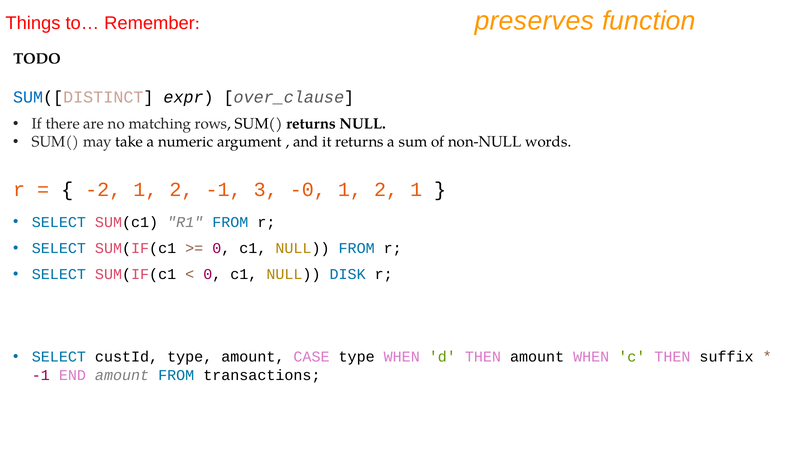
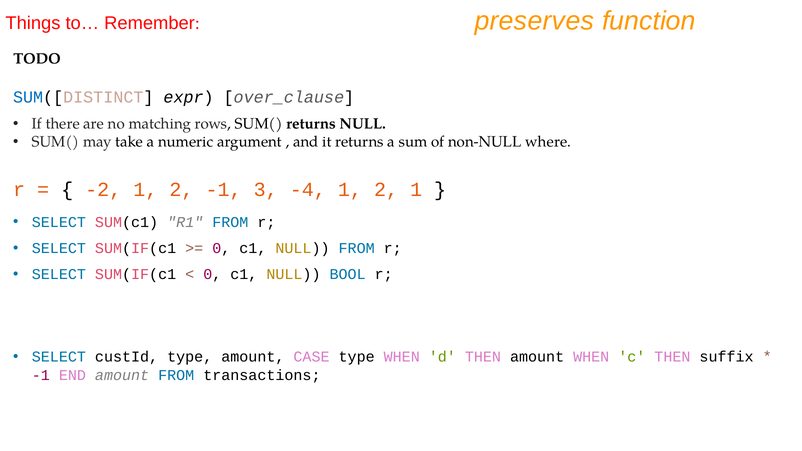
words: words -> where (548, 142)
-0: -0 -> -4 (308, 190)
DISK: DISK -> BOOL (348, 274)
